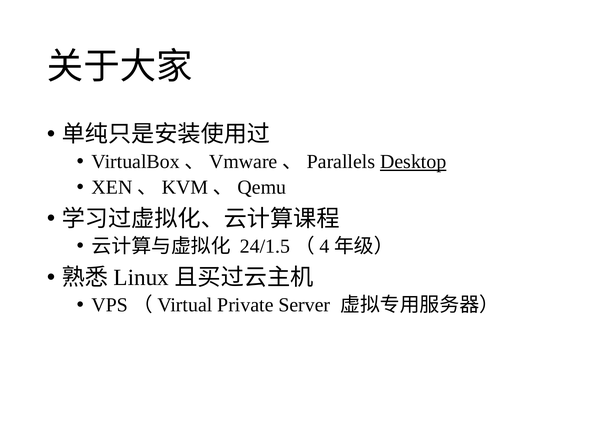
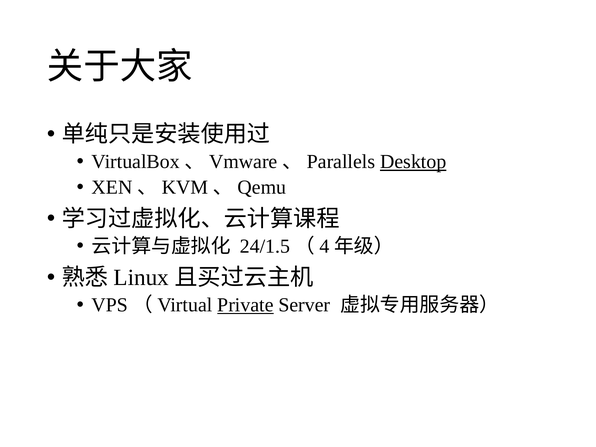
Private underline: none -> present (245, 305)
